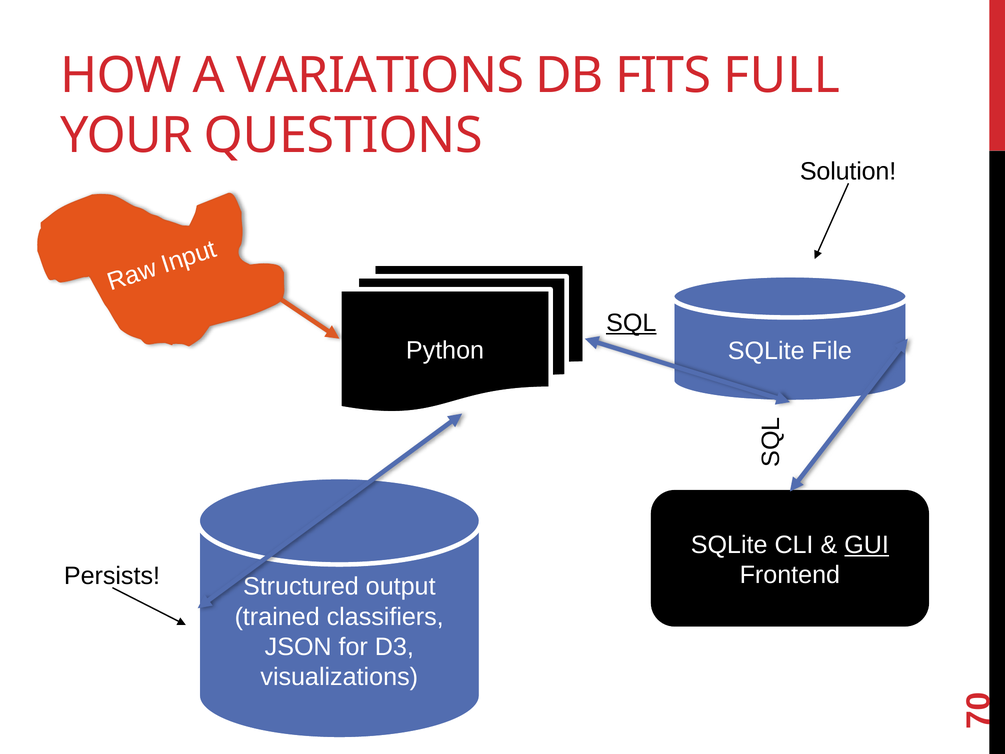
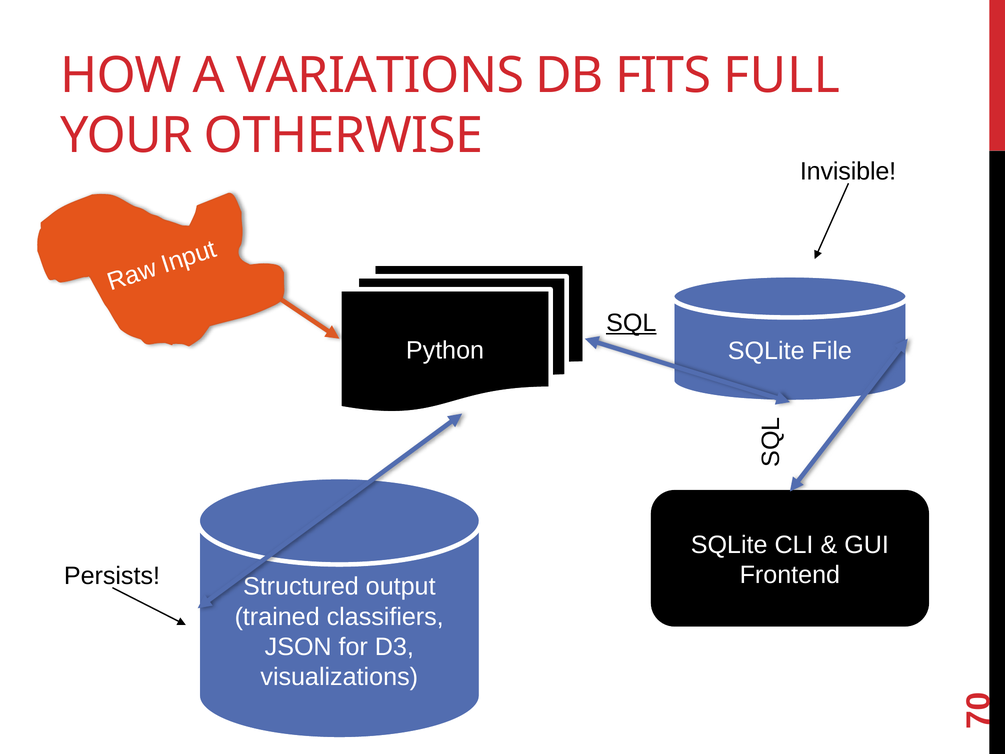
QUESTIONS: QUESTIONS -> OTHERWISE (343, 136)
Solution: Solution -> Invisible (848, 171)
GUI underline: present -> none (867, 545)
